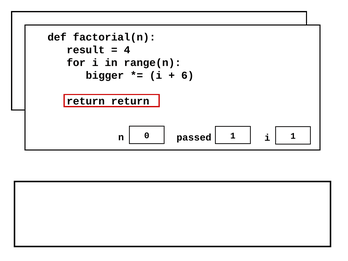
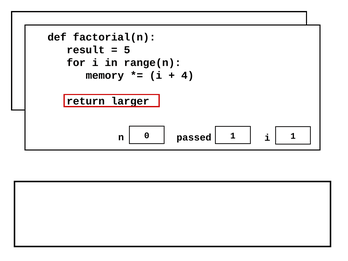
4: 4 -> 5 (127, 50)
bigger: bigger -> memory (105, 75)
6: 6 -> 4 (188, 75)
return return: return -> larger (130, 101)
